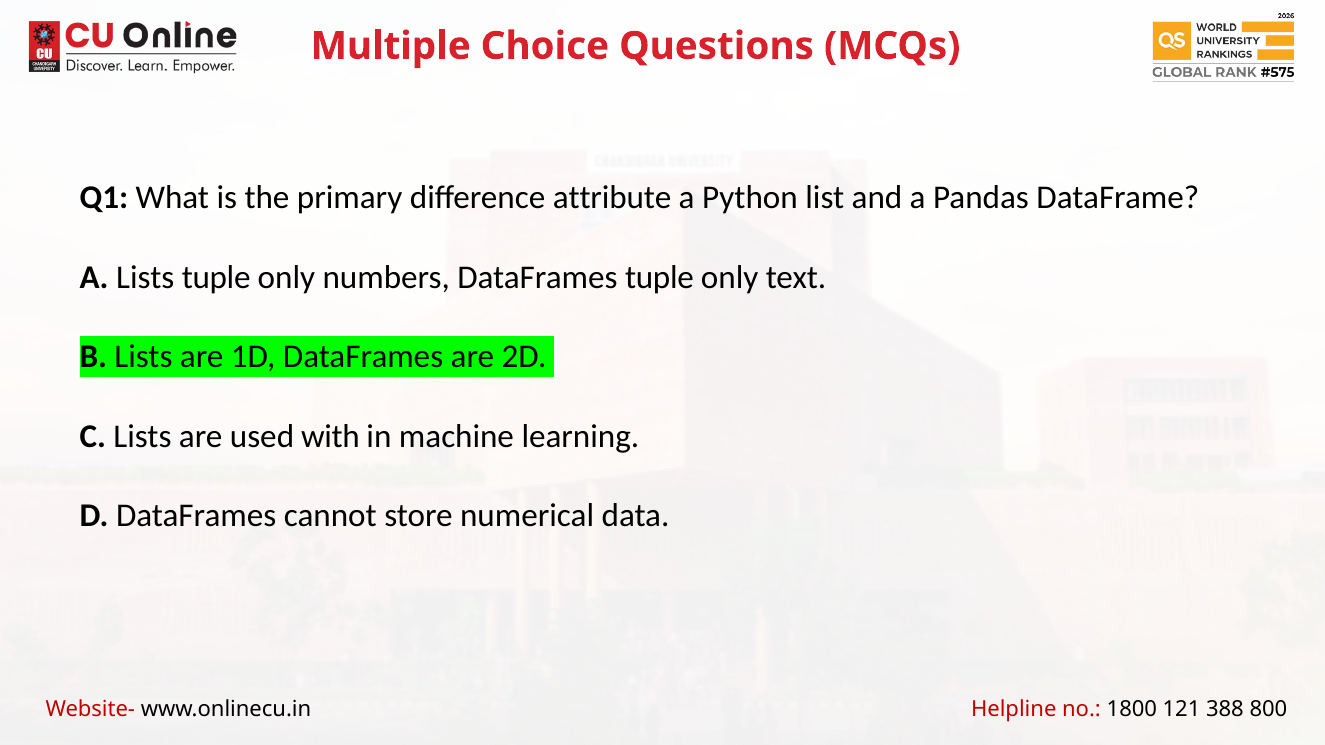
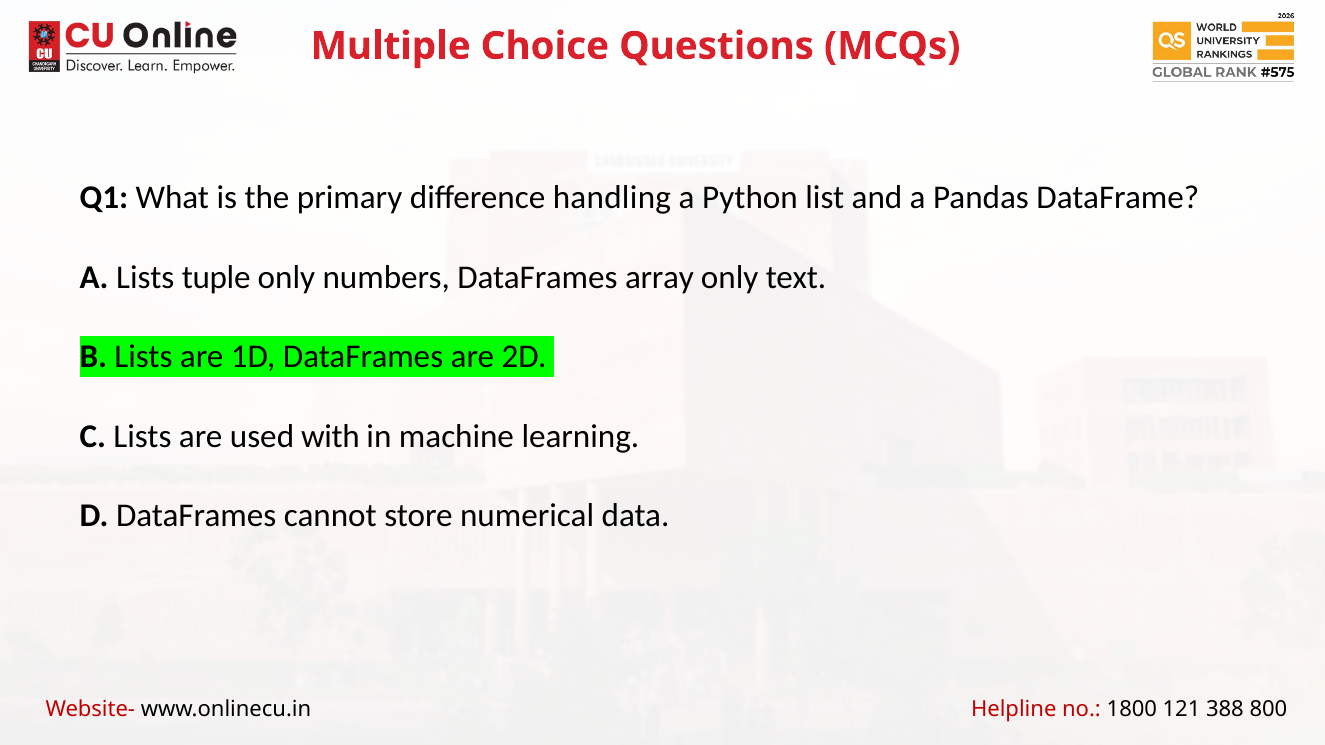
attribute: attribute -> handling (612, 198)
DataFrames tuple: tuple -> array (659, 277)
